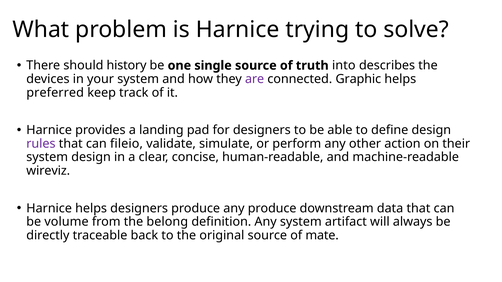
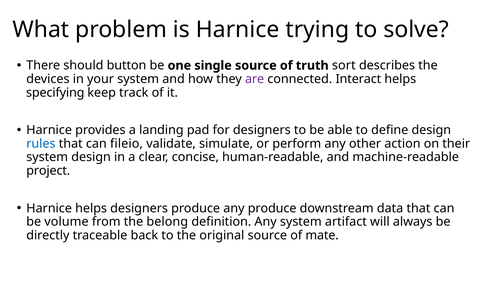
history: history -> button (127, 66)
into: into -> sort (344, 66)
Graphic: Graphic -> Interact (358, 79)
preferred: preferred -> specifying (55, 93)
rules colour: purple -> blue (41, 144)
wireviz: wireviz -> project (48, 171)
